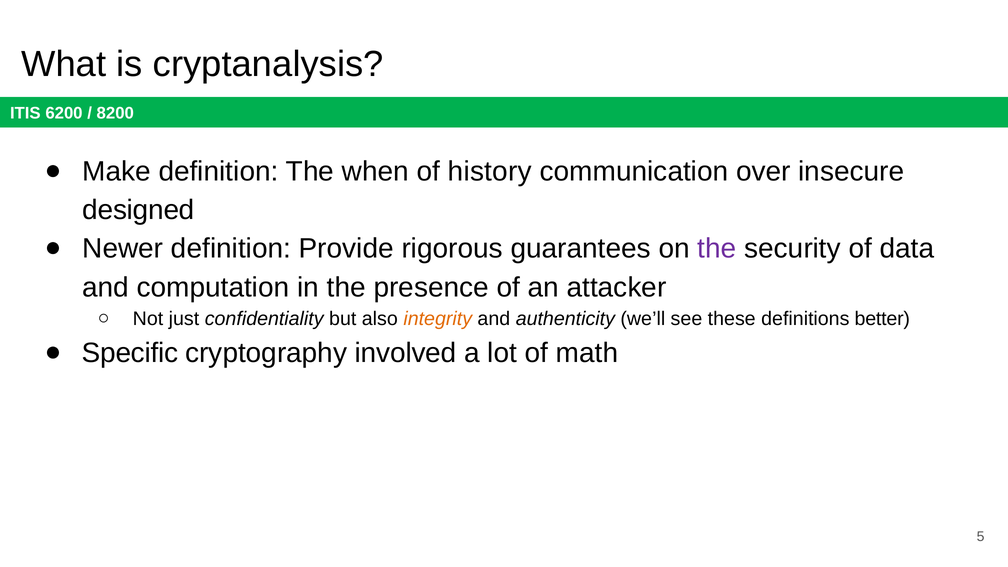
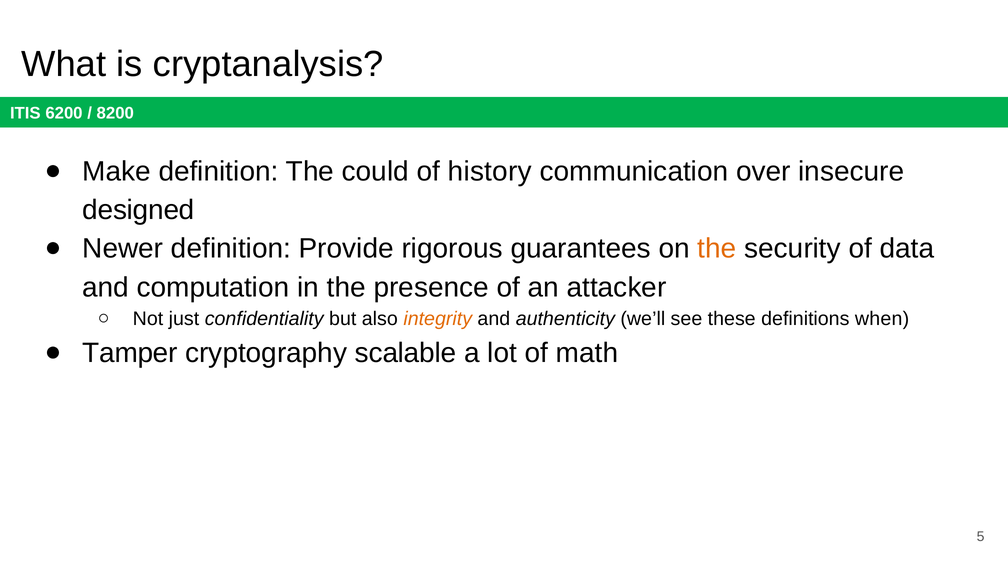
when: when -> could (375, 171)
the colour: purple -> orange (717, 249)
better: better -> when (882, 319)
Specific: Specific -> Tamper (130, 353)
involved: involved -> scalable (406, 353)
